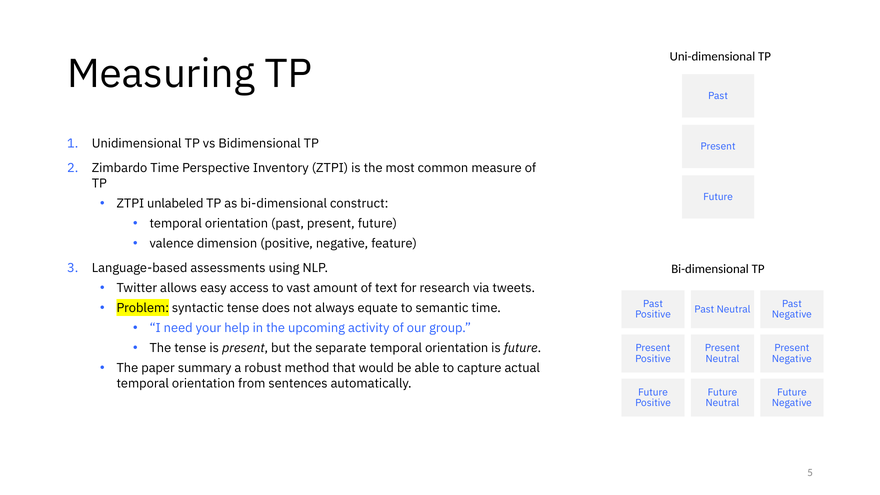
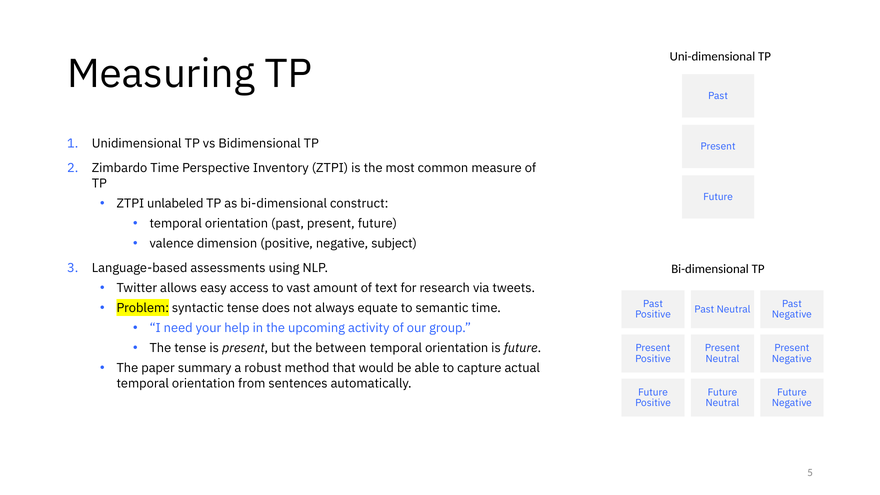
feature: feature -> subject (394, 244)
separate: separate -> between (341, 348)
